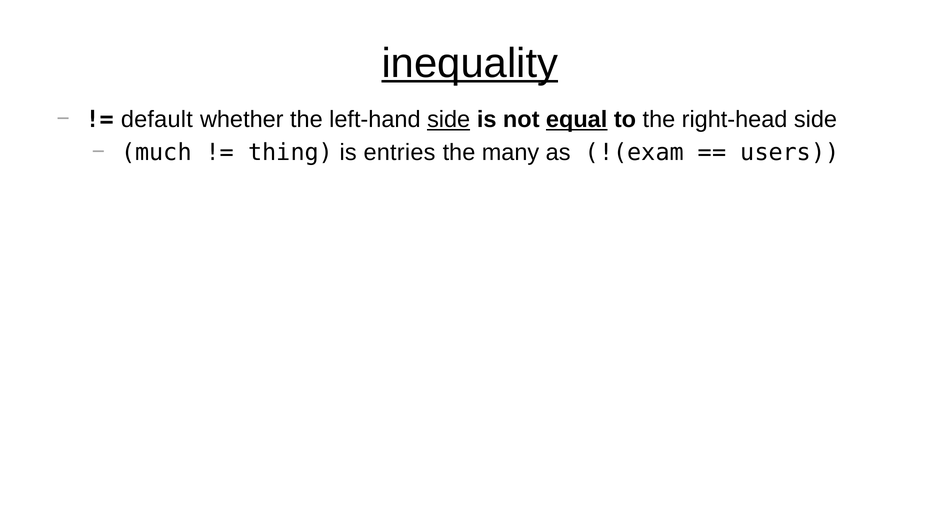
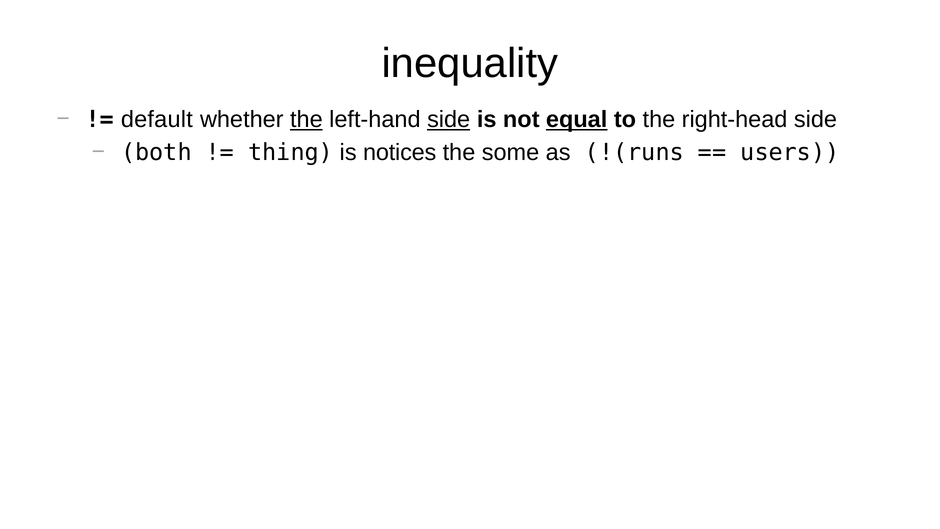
inequality underline: present -> none (470, 63)
the underline: none -> present (306, 119)
much: much -> both (156, 152)
entries: entries -> notices (400, 152)
many: many -> some (511, 152)
!(exam: !(exam -> !(runs (634, 152)
